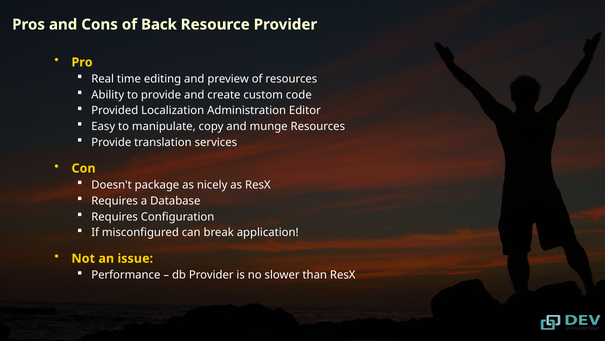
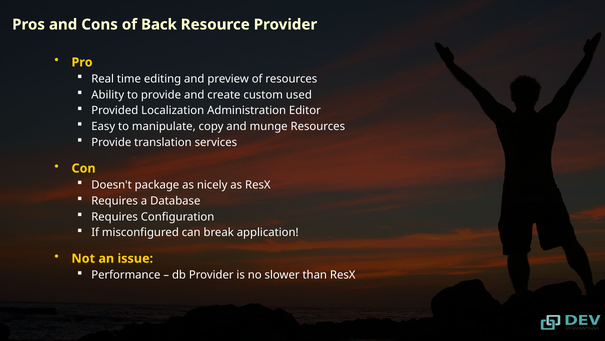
code: code -> used (299, 95)
